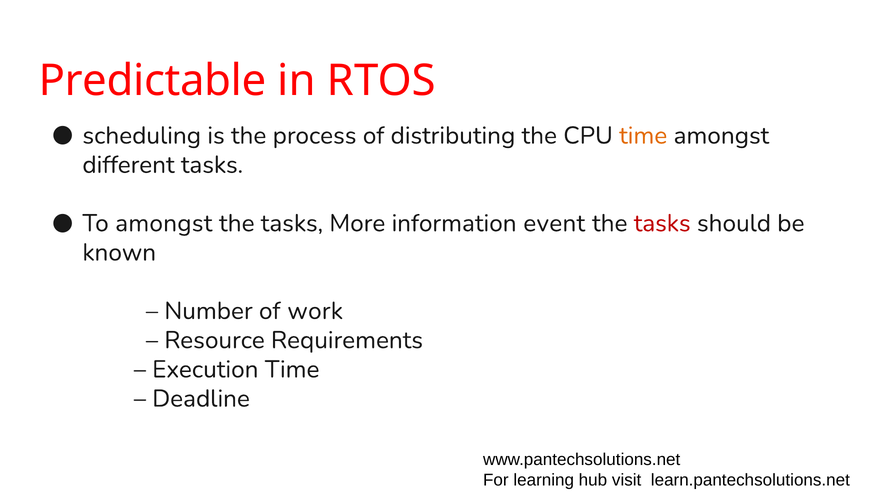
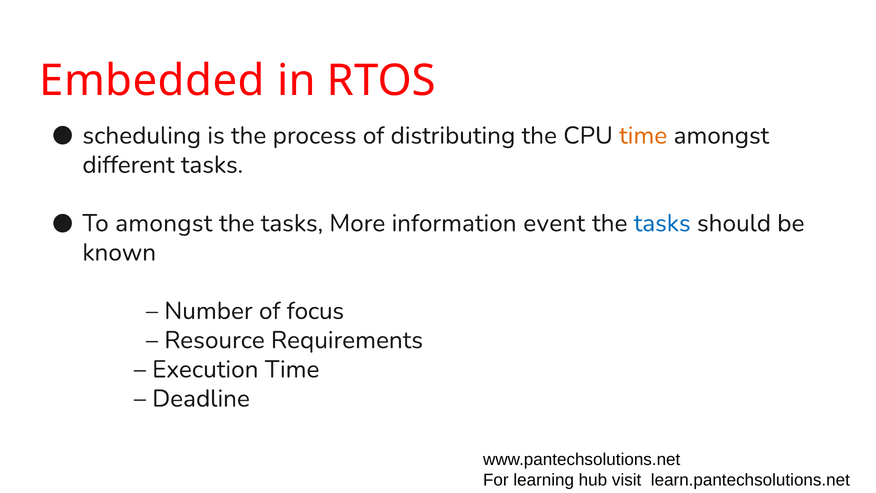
Predictable: Predictable -> Embedded (152, 81)
tasks colour: red -> blue (662, 223)
work: work -> focus (315, 311)
